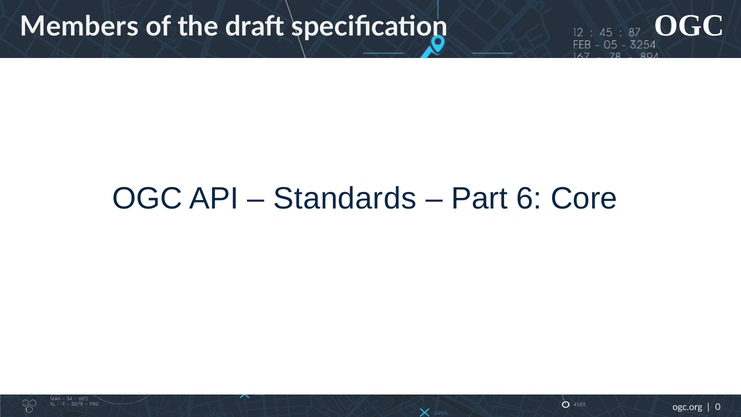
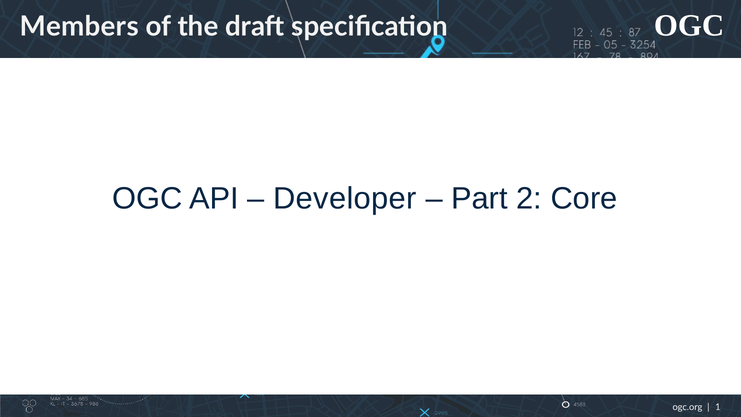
Standards: Standards -> Developer (345, 199)
6: 6 -> 2 (529, 199)
0: 0 -> 1 (718, 407)
